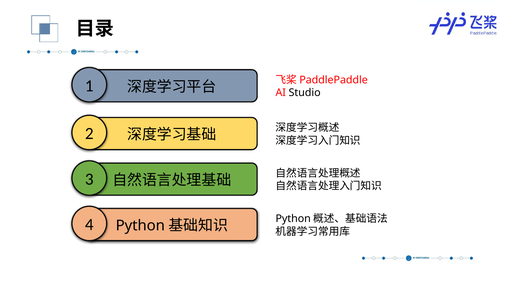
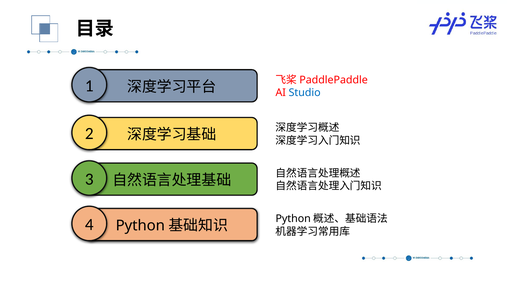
Studio colour: black -> blue (305, 93)
